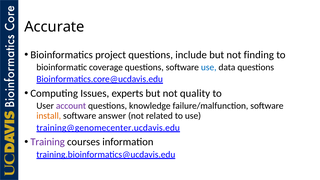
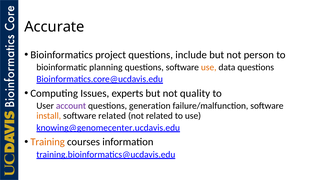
finding: finding -> person (259, 55)
coverage: coverage -> planning (106, 67)
use colour: blue -> orange (209, 67)
knowledge: knowledge -> generation (150, 106)
software answer: answer -> related (112, 116)
training@genomecenter.ucdavis.edu: training@genomecenter.ucdavis.edu -> knowing@genomecenter.ucdavis.edu (108, 128)
Training colour: purple -> orange (48, 142)
